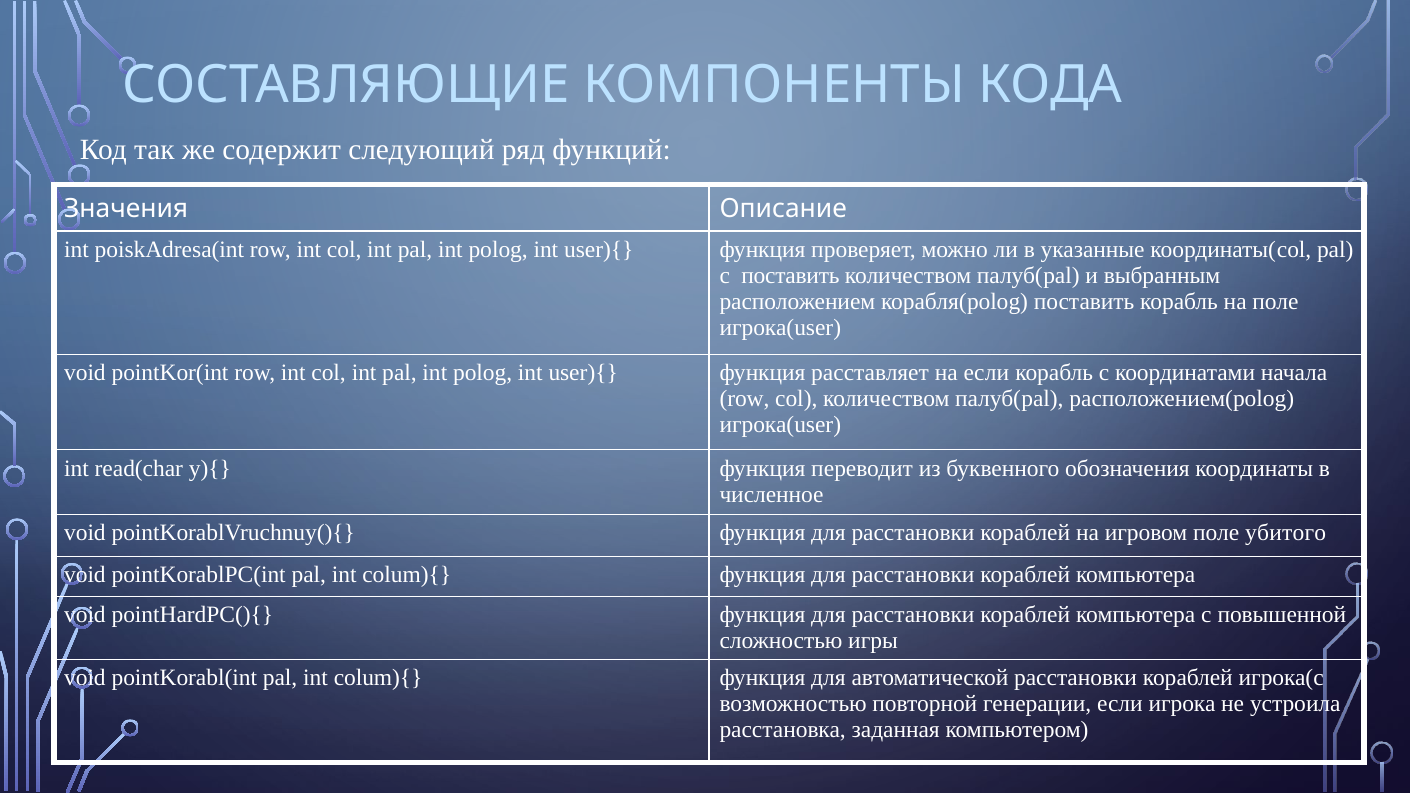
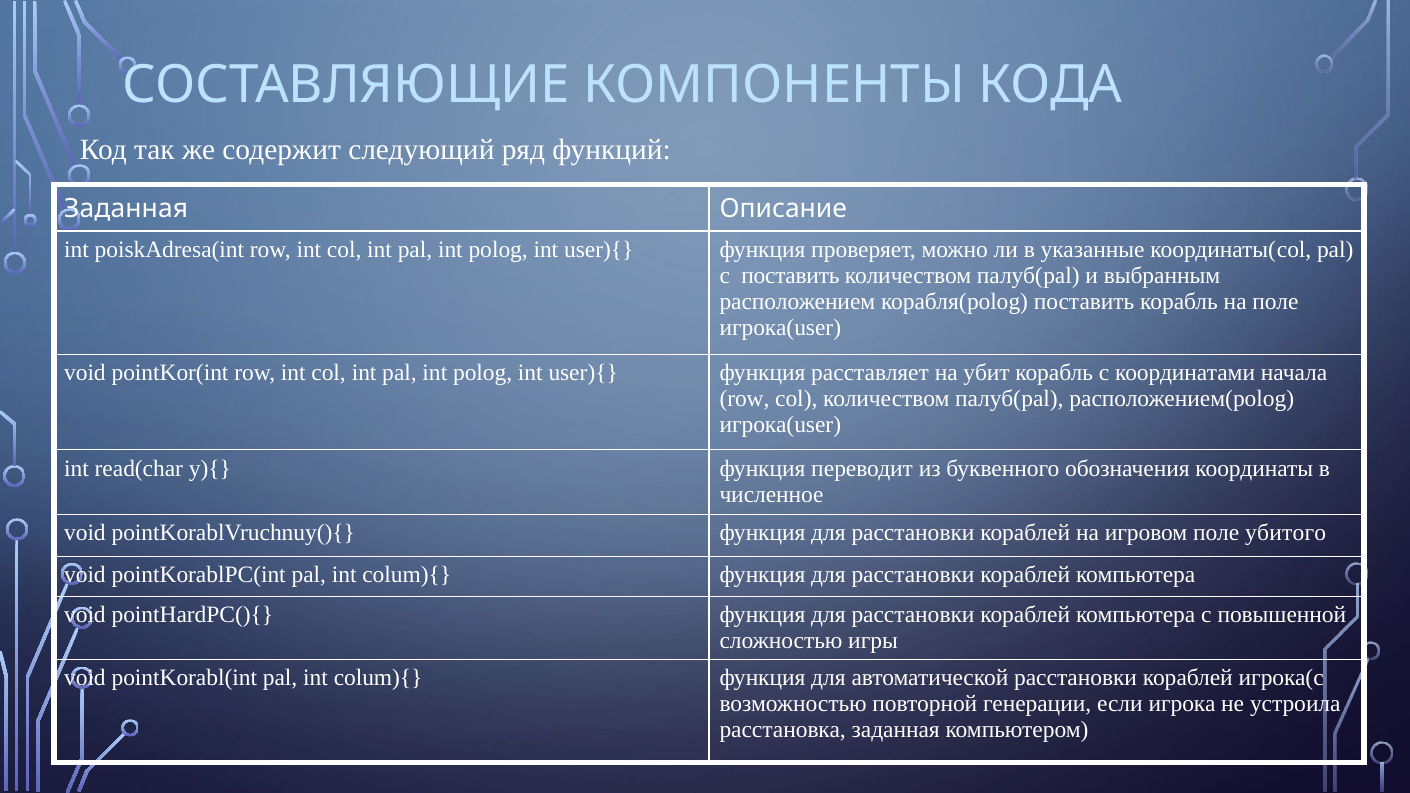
Значения: Значения -> Заданная (126, 209)
на если: если -> убит (987, 373)
